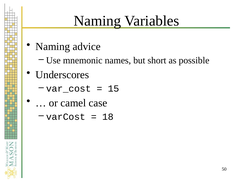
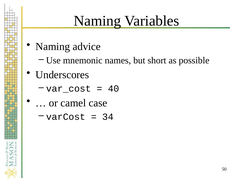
15: 15 -> 40 (113, 89)
18: 18 -> 34 (108, 117)
